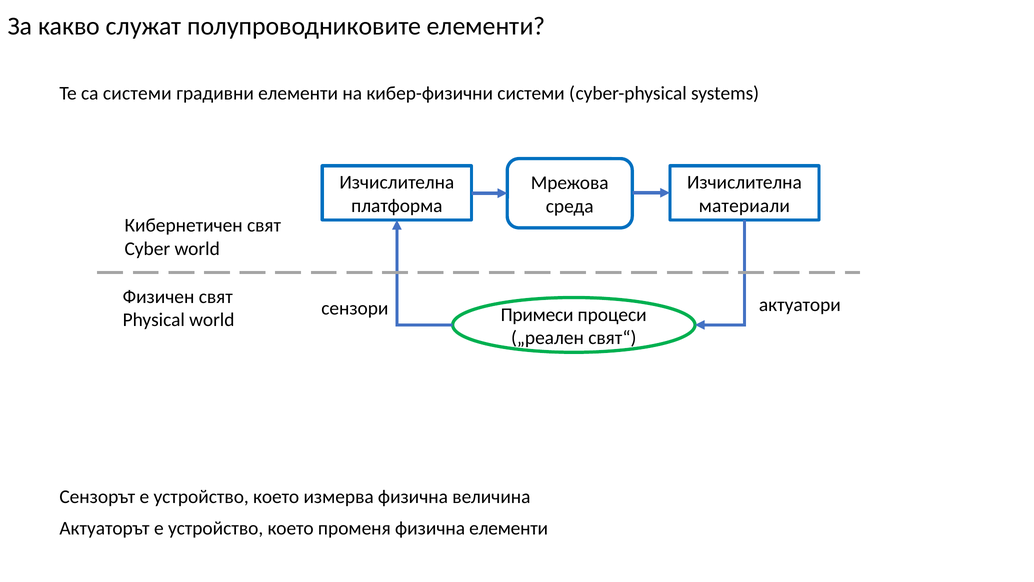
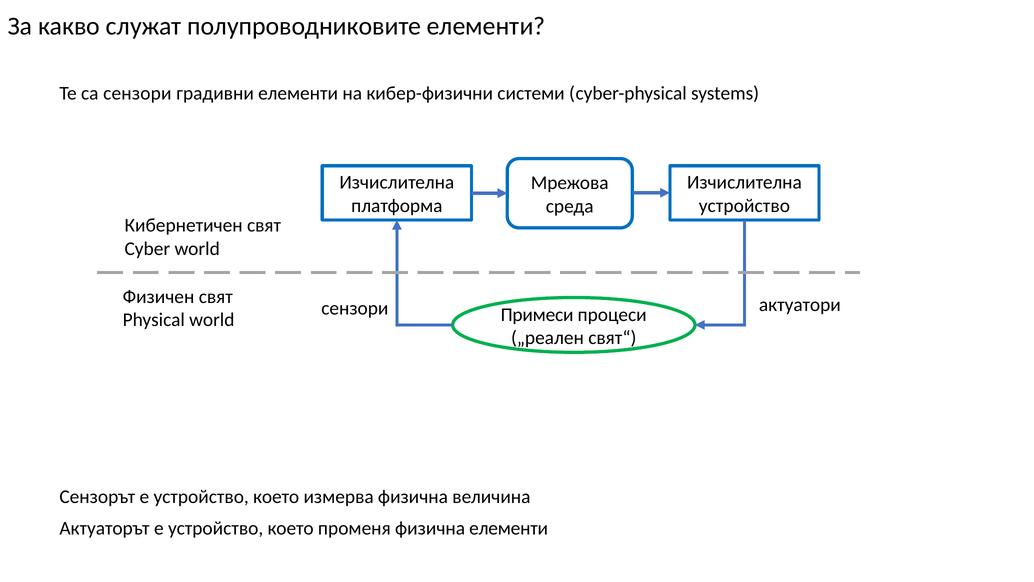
са системи: системи -> сензори (137, 93)
материали: материали -> устройство (744, 206)
